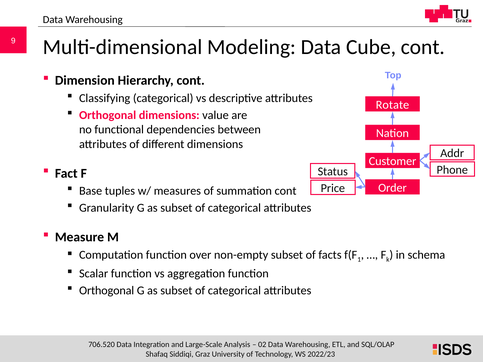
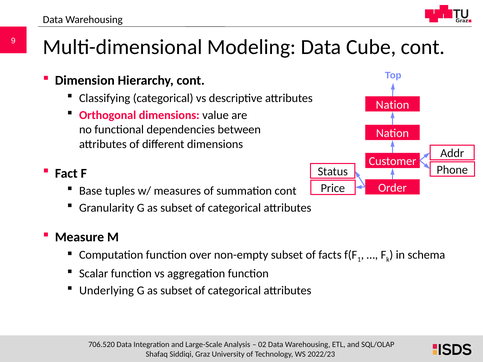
Rotate: Rotate -> Nation (393, 105)
Orthogonal: Orthogonal -> Underlying (107, 291)
